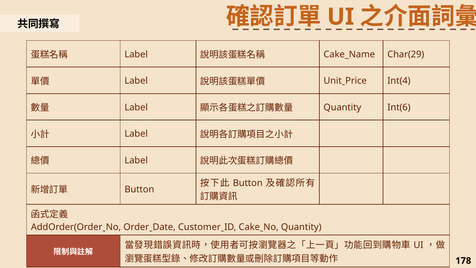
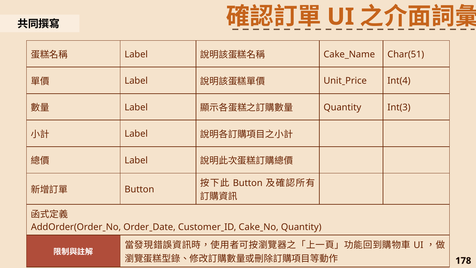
Char(29: Char(29 -> Char(51 (406, 54)
Int(6: Int(6 -> Int(3 (399, 107)
